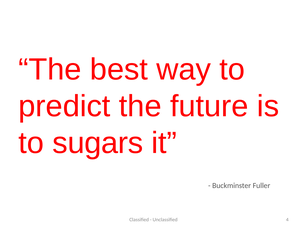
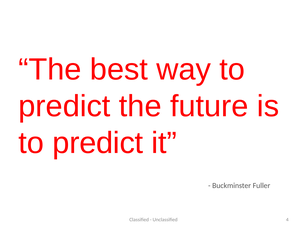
sugars: sugars -> predict (98, 143)
